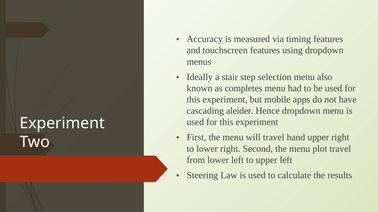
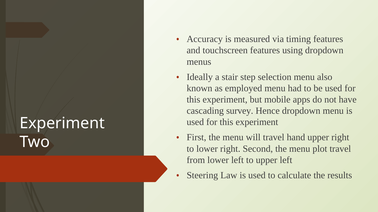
completes: completes -> employed (244, 88)
aleider: aleider -> survey (240, 111)
